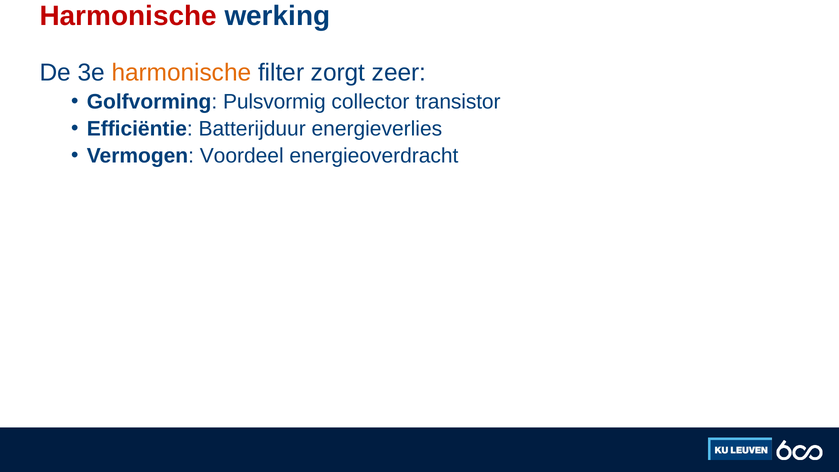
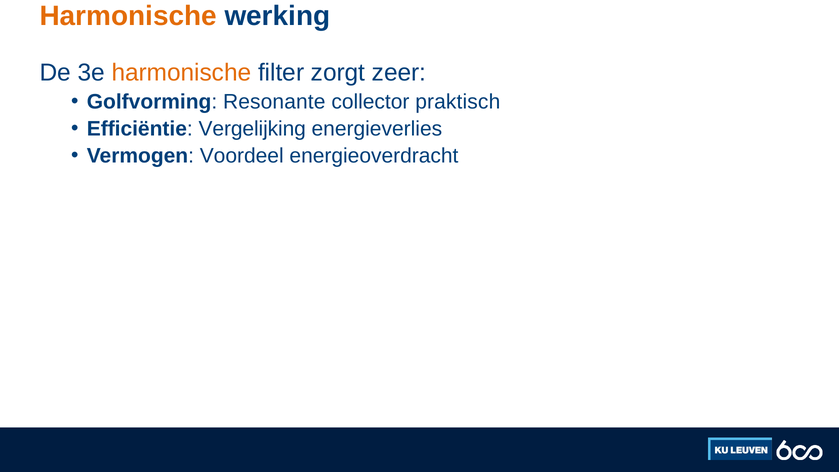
Harmonische colour: red -> orange (128, 16)
Pulsvormig: Pulsvormig -> Resonante (274, 102)
transistor: transistor -> praktisch (458, 102)
Batterijduur: Batterijduur -> Vergelijking (252, 129)
